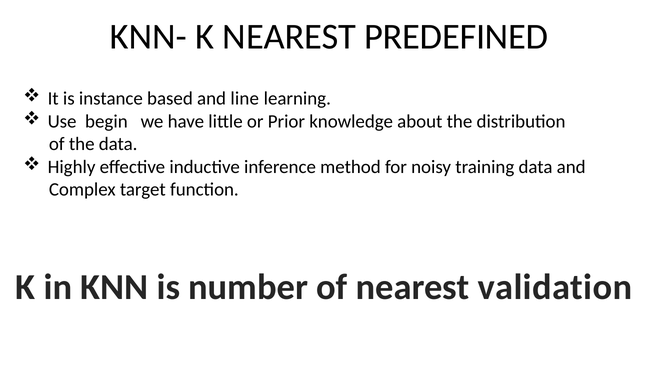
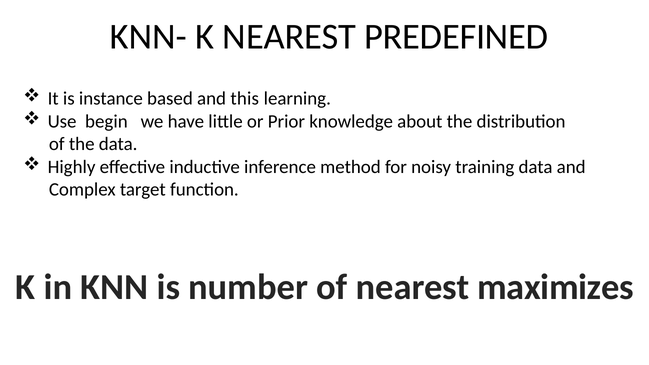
line: line -> this (245, 99)
validation: validation -> maximizes (555, 287)
